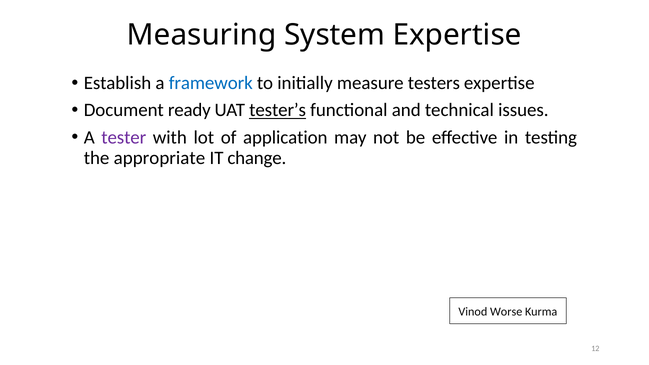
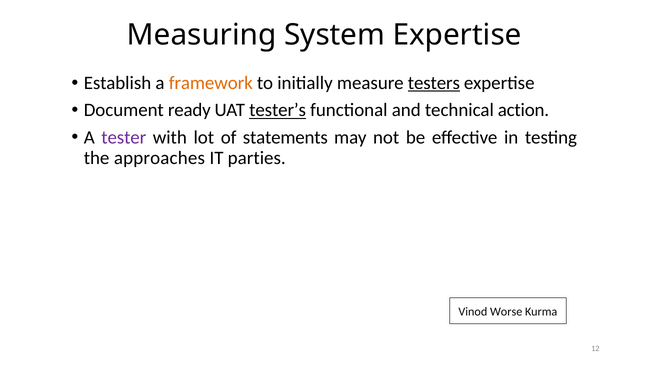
framework colour: blue -> orange (211, 83)
testers underline: none -> present (434, 83)
issues: issues -> action (523, 110)
application: application -> statements (285, 137)
appropriate: appropriate -> approaches (159, 158)
change: change -> parties (257, 158)
